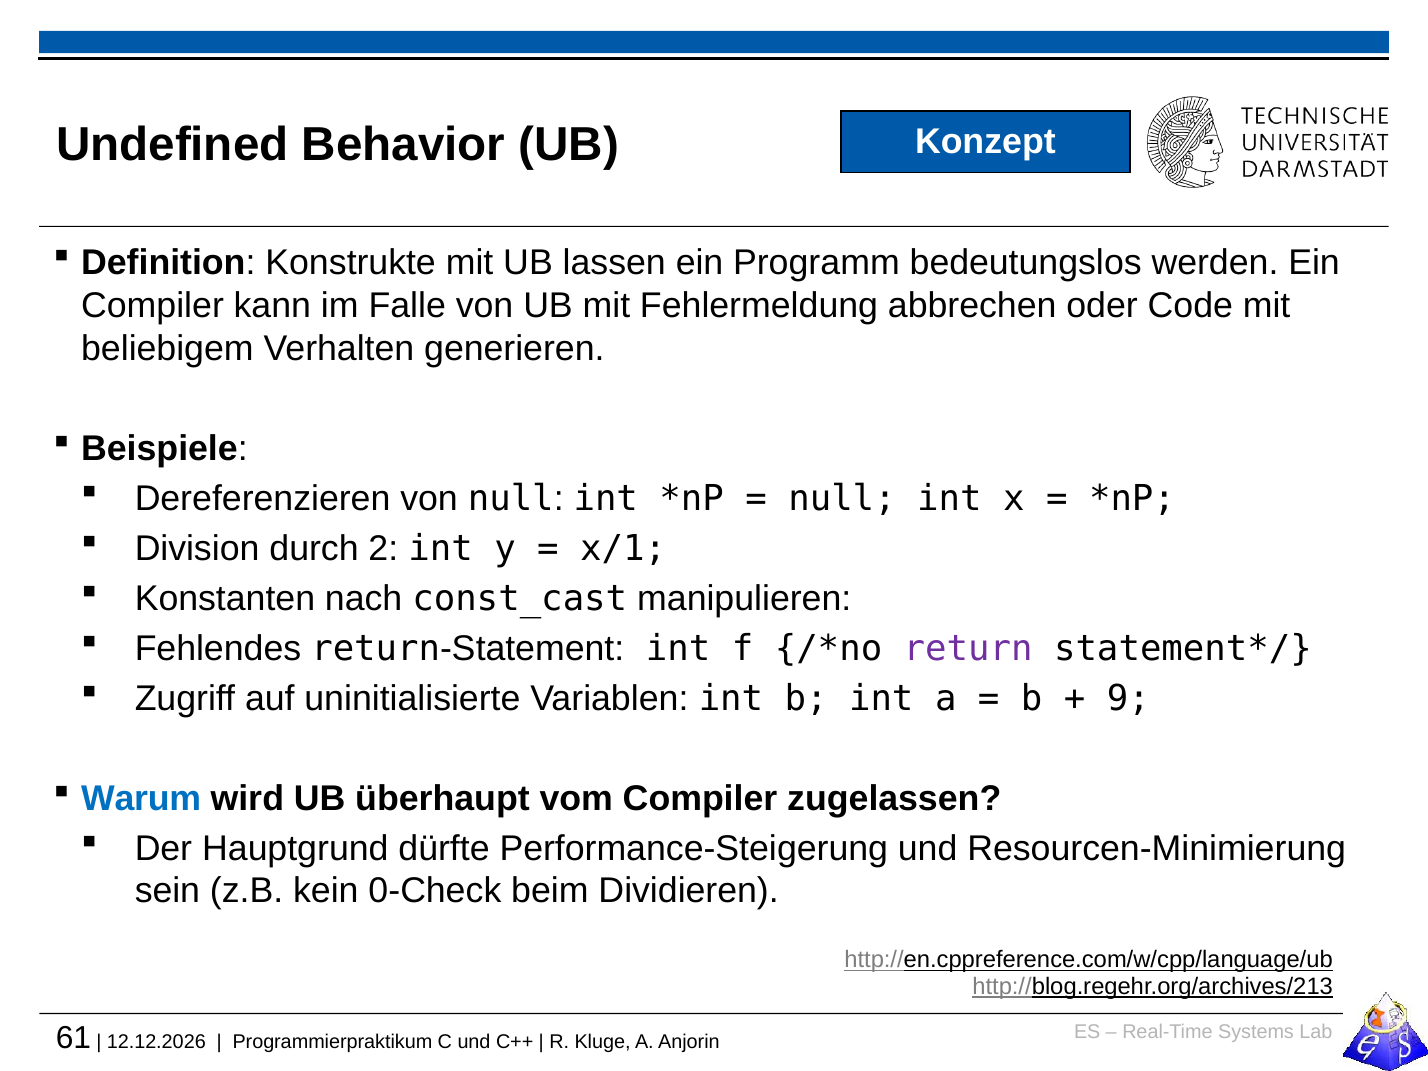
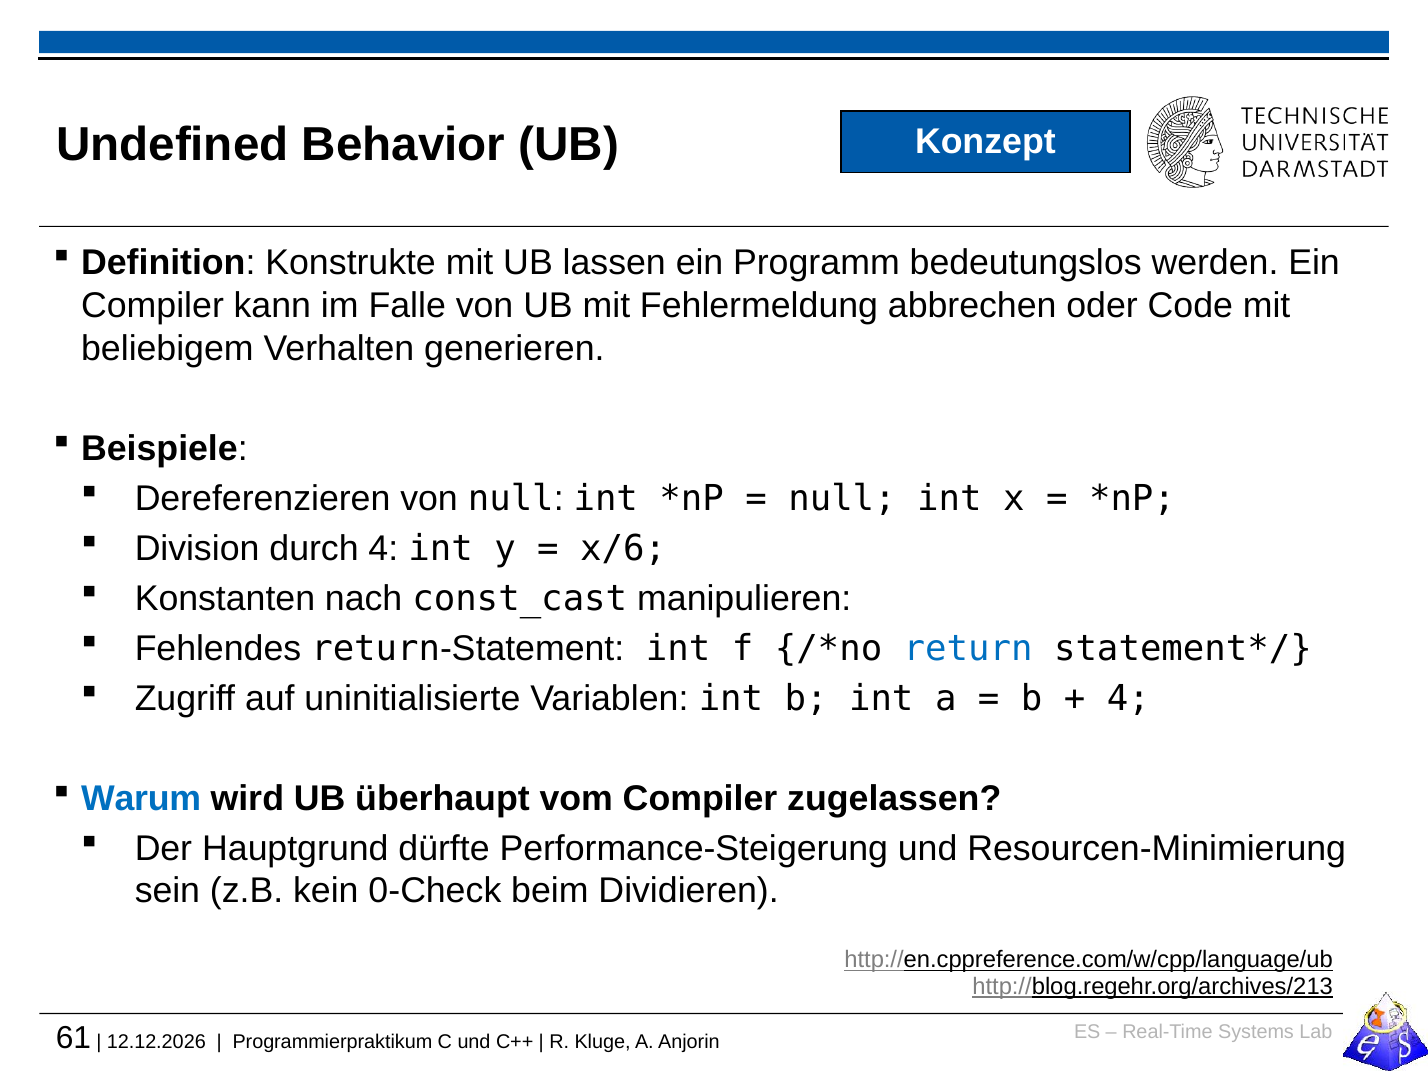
durch 2: 2 -> 4 (383, 548)
x/1: x/1 -> x/6 (623, 548)
return colour: purple -> blue (968, 648)
9: 9 -> 4 (1128, 698)
